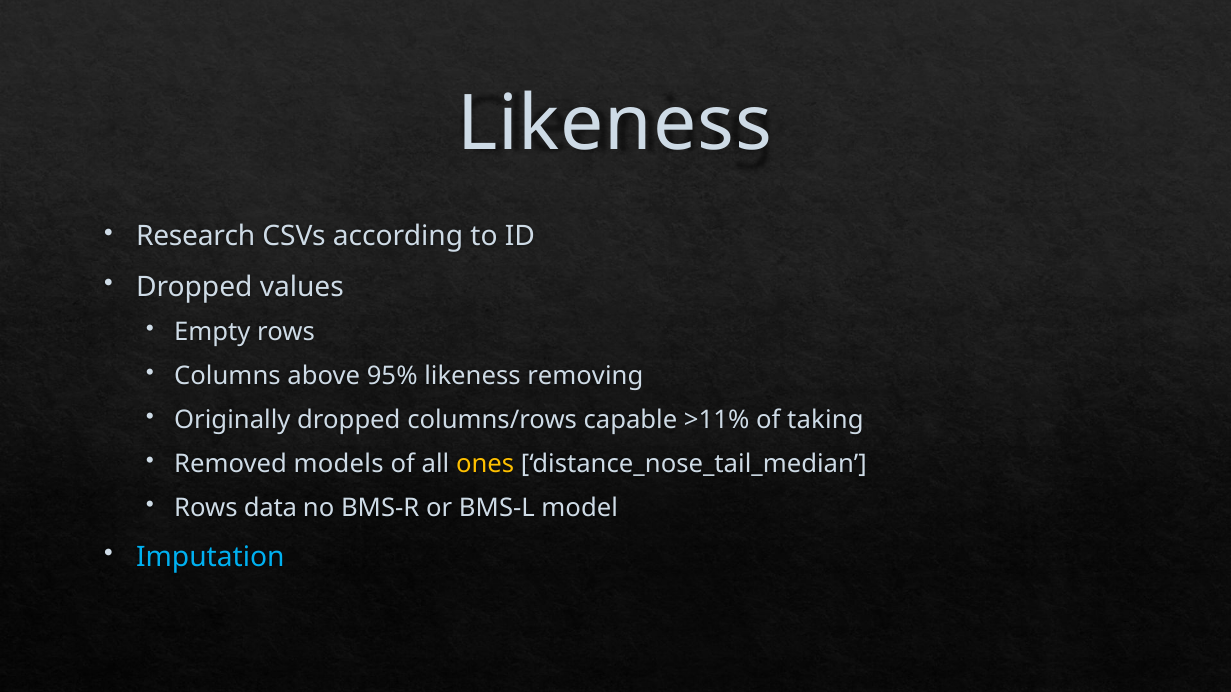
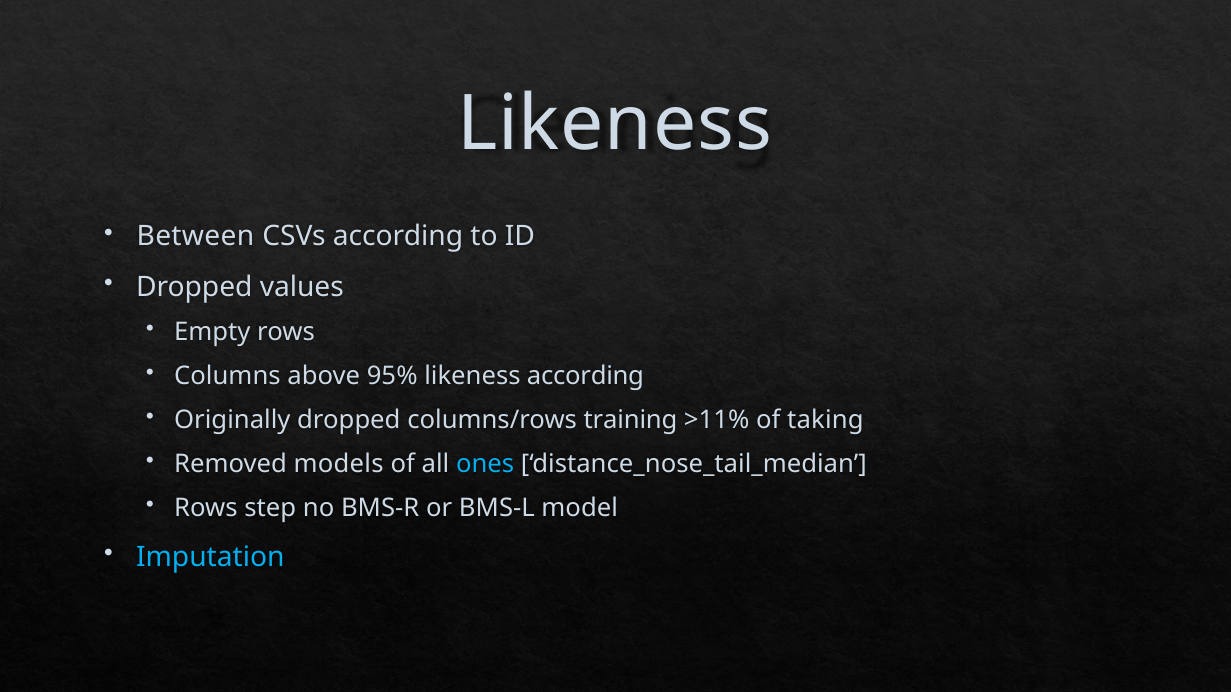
Research: Research -> Between (195, 237)
likeness removing: removing -> according (585, 376)
capable: capable -> training (631, 420)
ones colour: yellow -> light blue (485, 464)
data: data -> step (270, 508)
